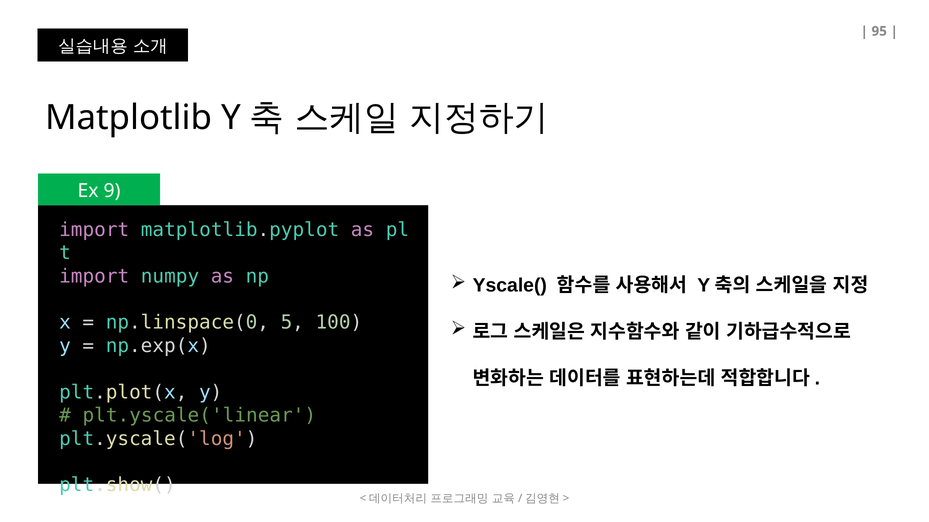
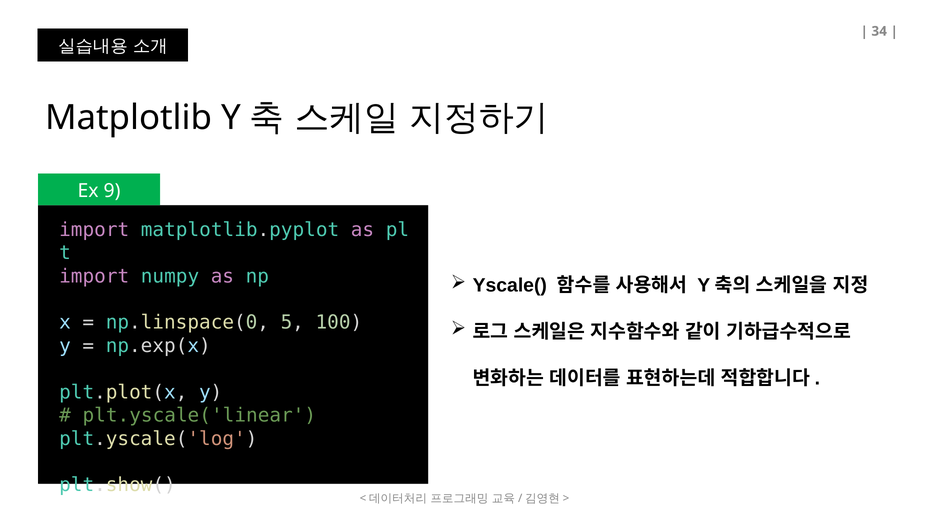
95: 95 -> 34 (879, 31)
